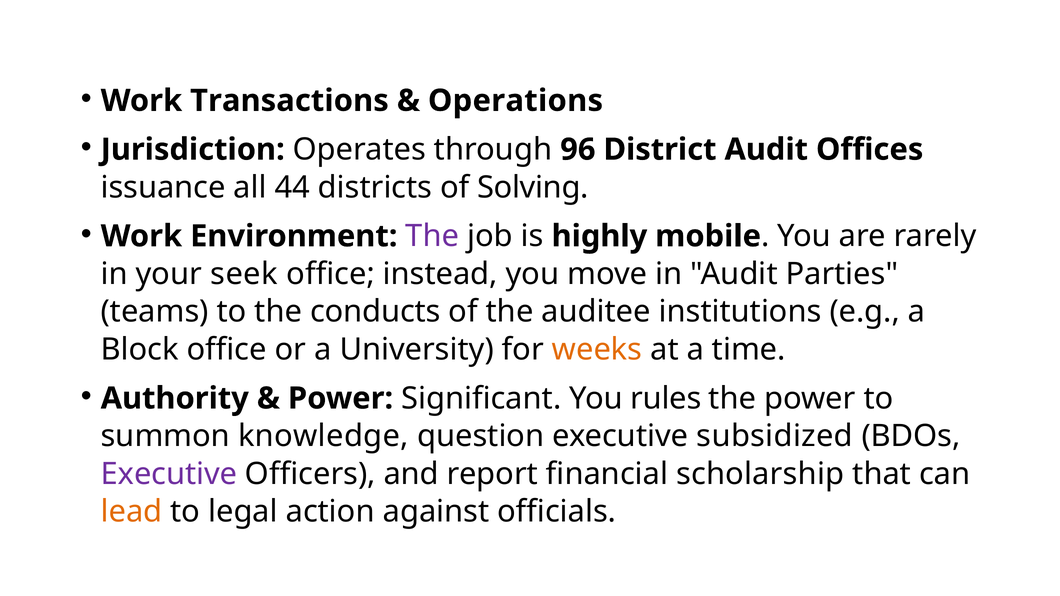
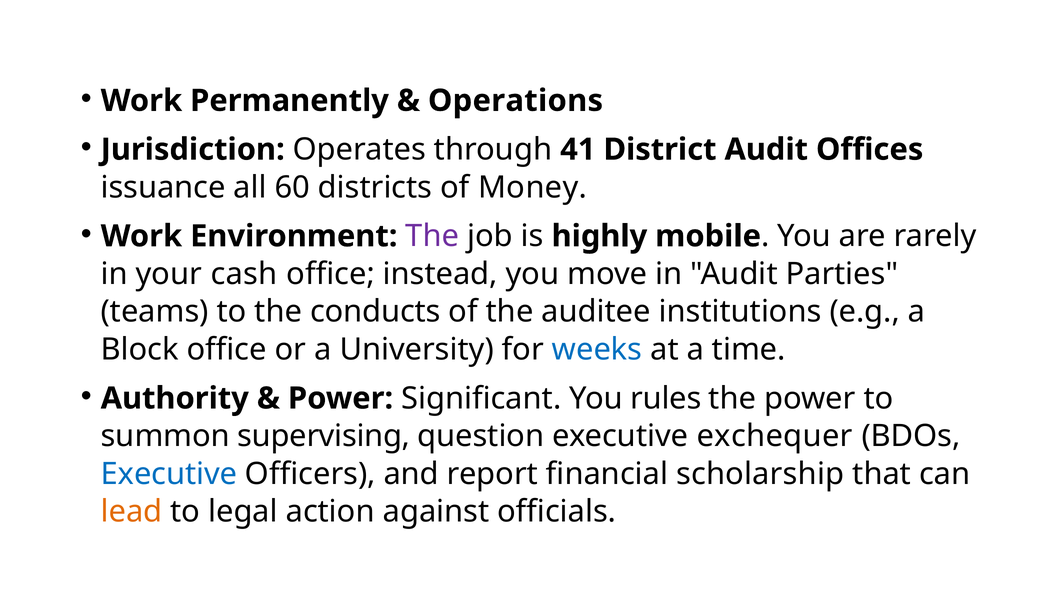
Transactions: Transactions -> Permanently (289, 101)
96: 96 -> 41 (578, 150)
44: 44 -> 60 (292, 187)
Solving: Solving -> Money (533, 187)
seek: seek -> cash (244, 274)
weeks colour: orange -> blue (597, 350)
knowledge: knowledge -> supervising (324, 436)
subsidized: subsidized -> exchequer (775, 436)
Executive colour: purple -> blue (169, 474)
